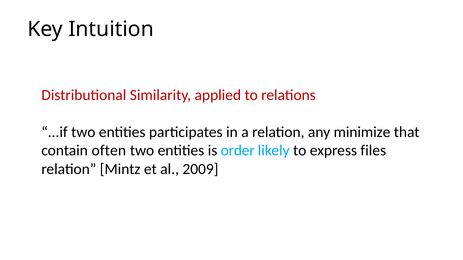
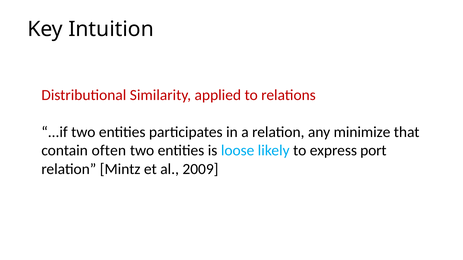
order: order -> loose (238, 151)
files: files -> port (373, 151)
